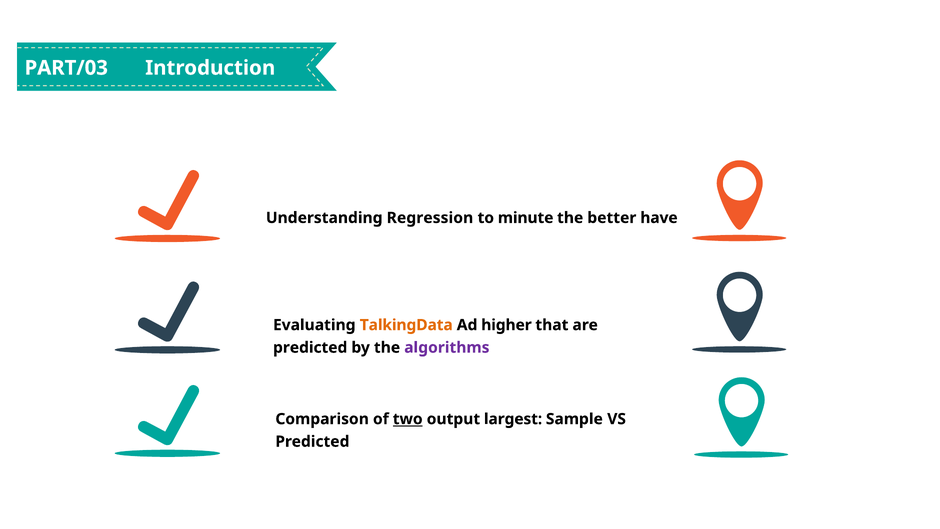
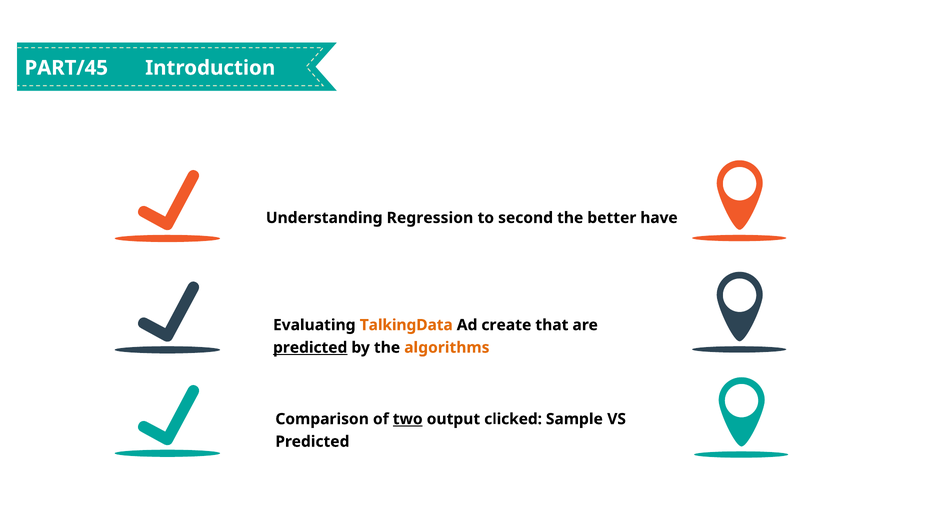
PART/03: PART/03 -> PART/45 (66, 68)
minute: minute -> second (526, 218)
higher: higher -> create (506, 325)
predicted underline: none -> present (310, 347)
algorithms colour: purple -> orange (447, 347)
largest: largest -> clicked (513, 419)
